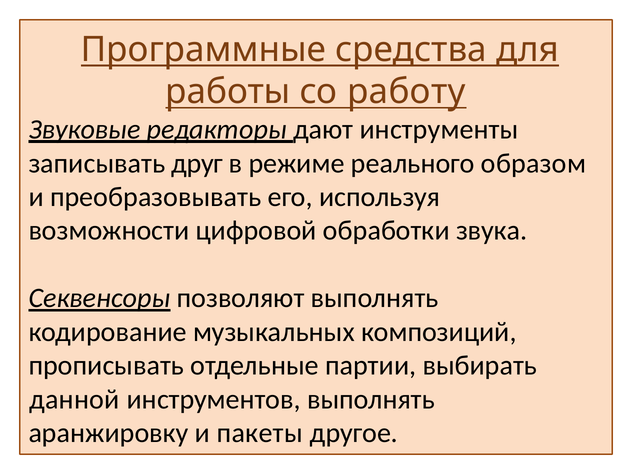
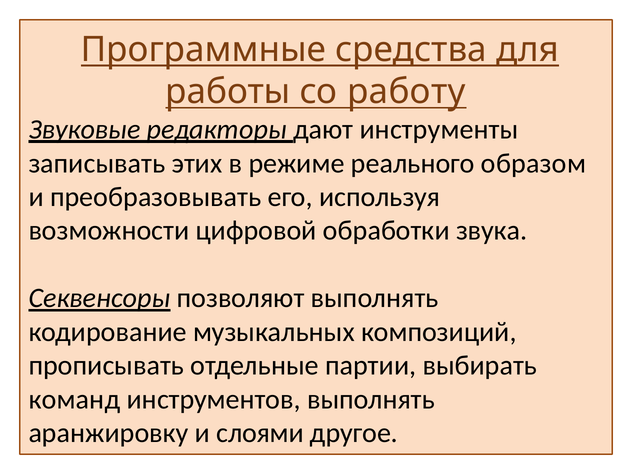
друг: друг -> этих (197, 163)
данной: данной -> команд (74, 399)
пакеты: пакеты -> слоями (260, 433)
